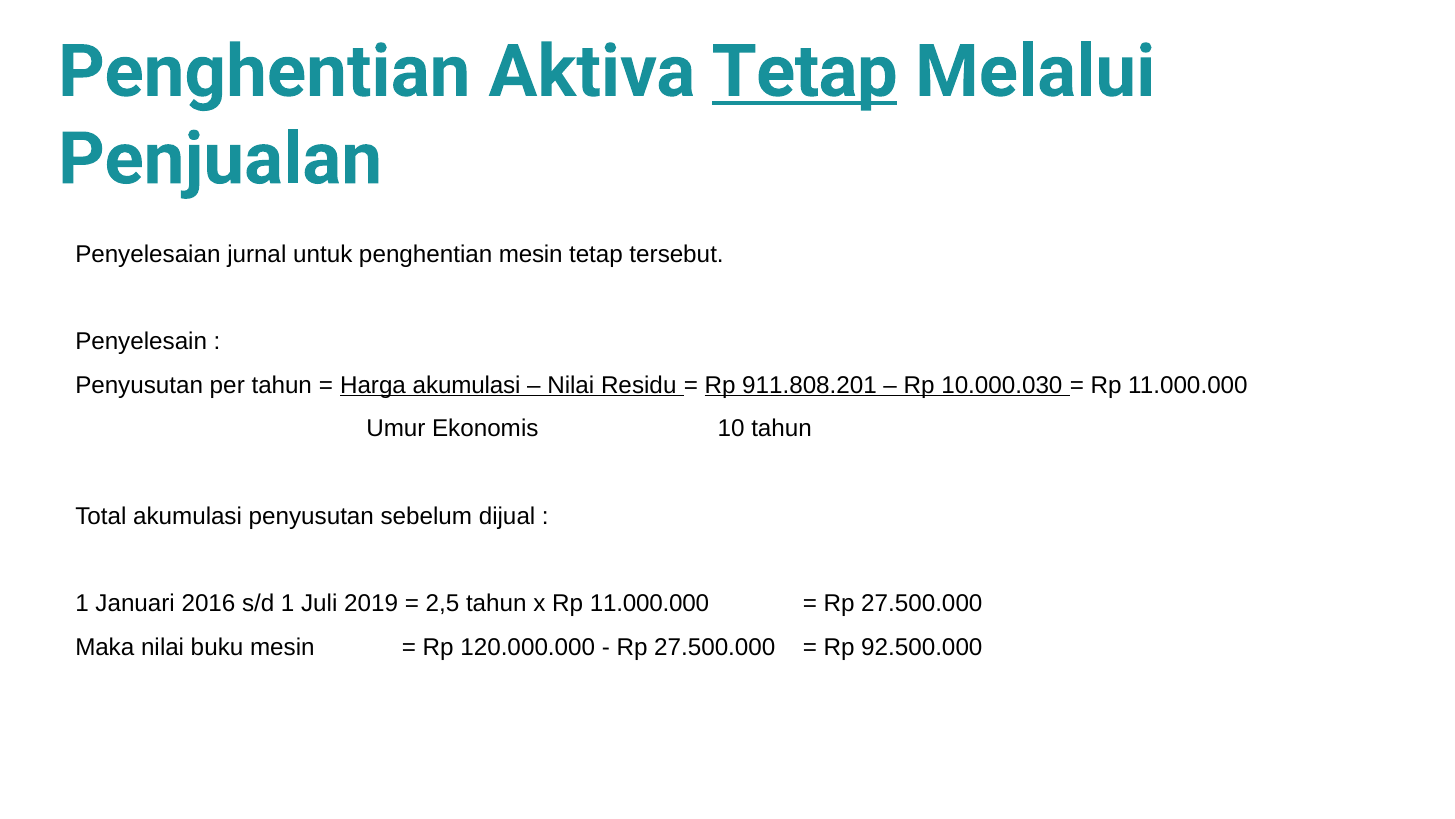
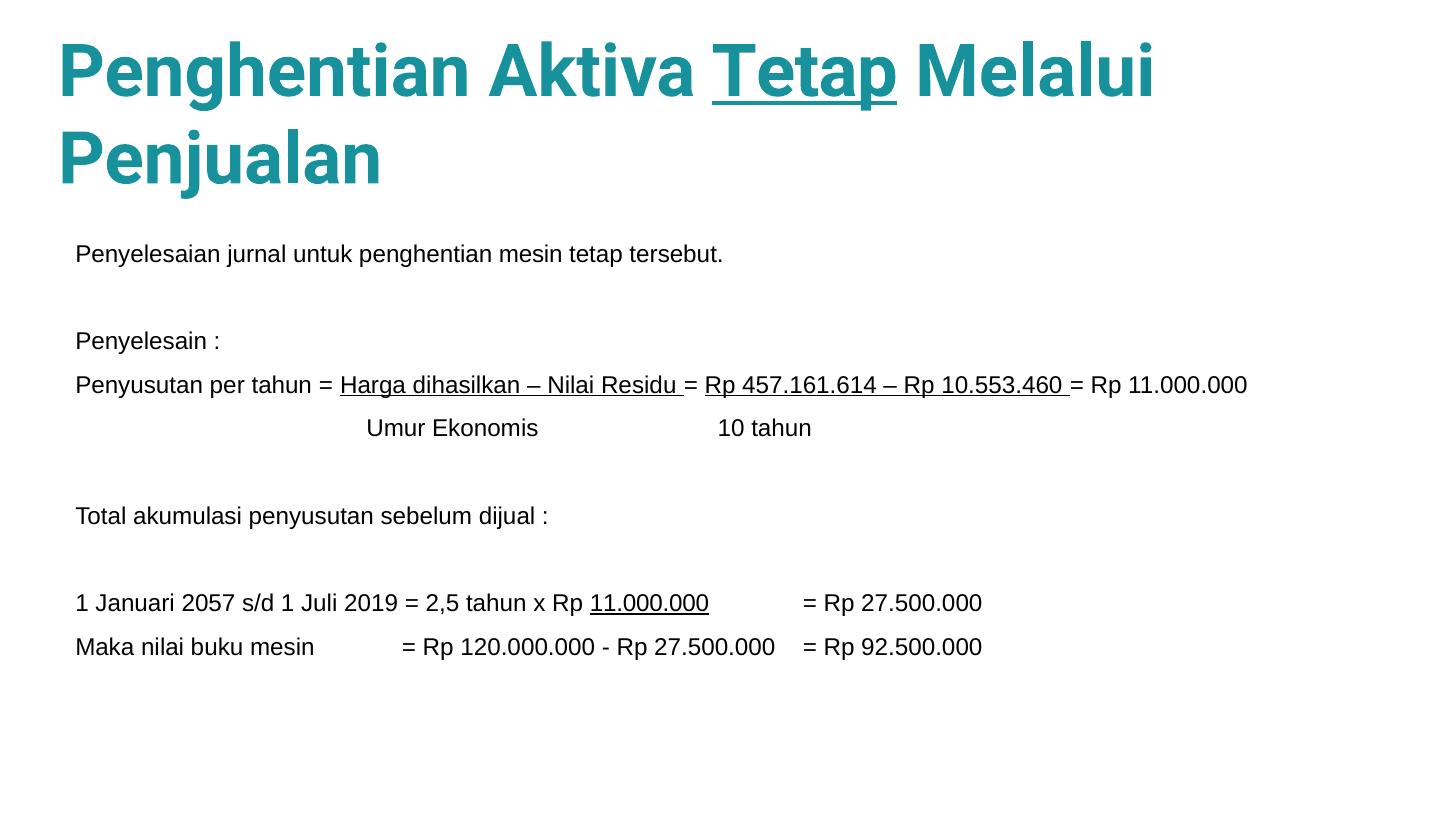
Harga akumulasi: akumulasi -> dihasilkan (467, 385)
911.808.201: 911.808.201 -> 457.161.614 (810, 385)
10.000.030: 10.000.030 -> 10.553.460 (1002, 385)
2016: 2016 -> 2057 (208, 603)
11.000.000 underline: none -> present (649, 603)
